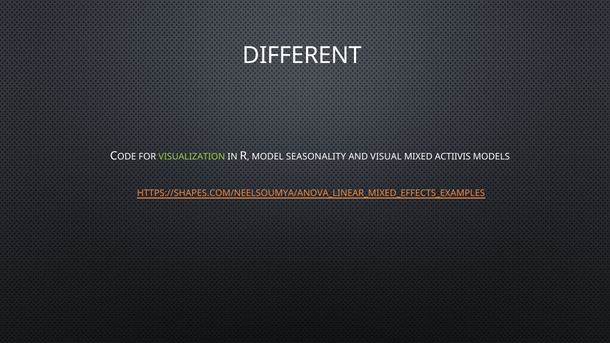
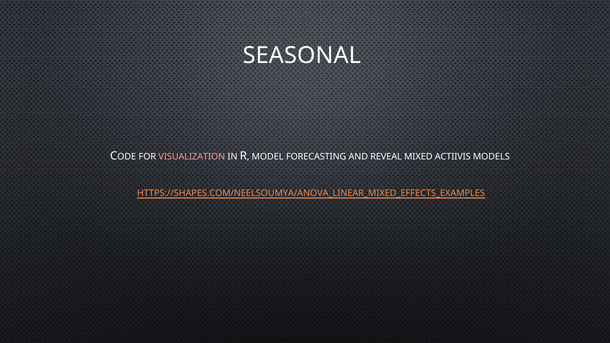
DIFFERENT: DIFFERENT -> SEASONAL (302, 55)
VISUALIZATION colour: light green -> pink (192, 157)
SEASONALITY: SEASONALITY -> FORECASTING (316, 157)
VISUAL: VISUAL -> REVEAL (386, 157)
